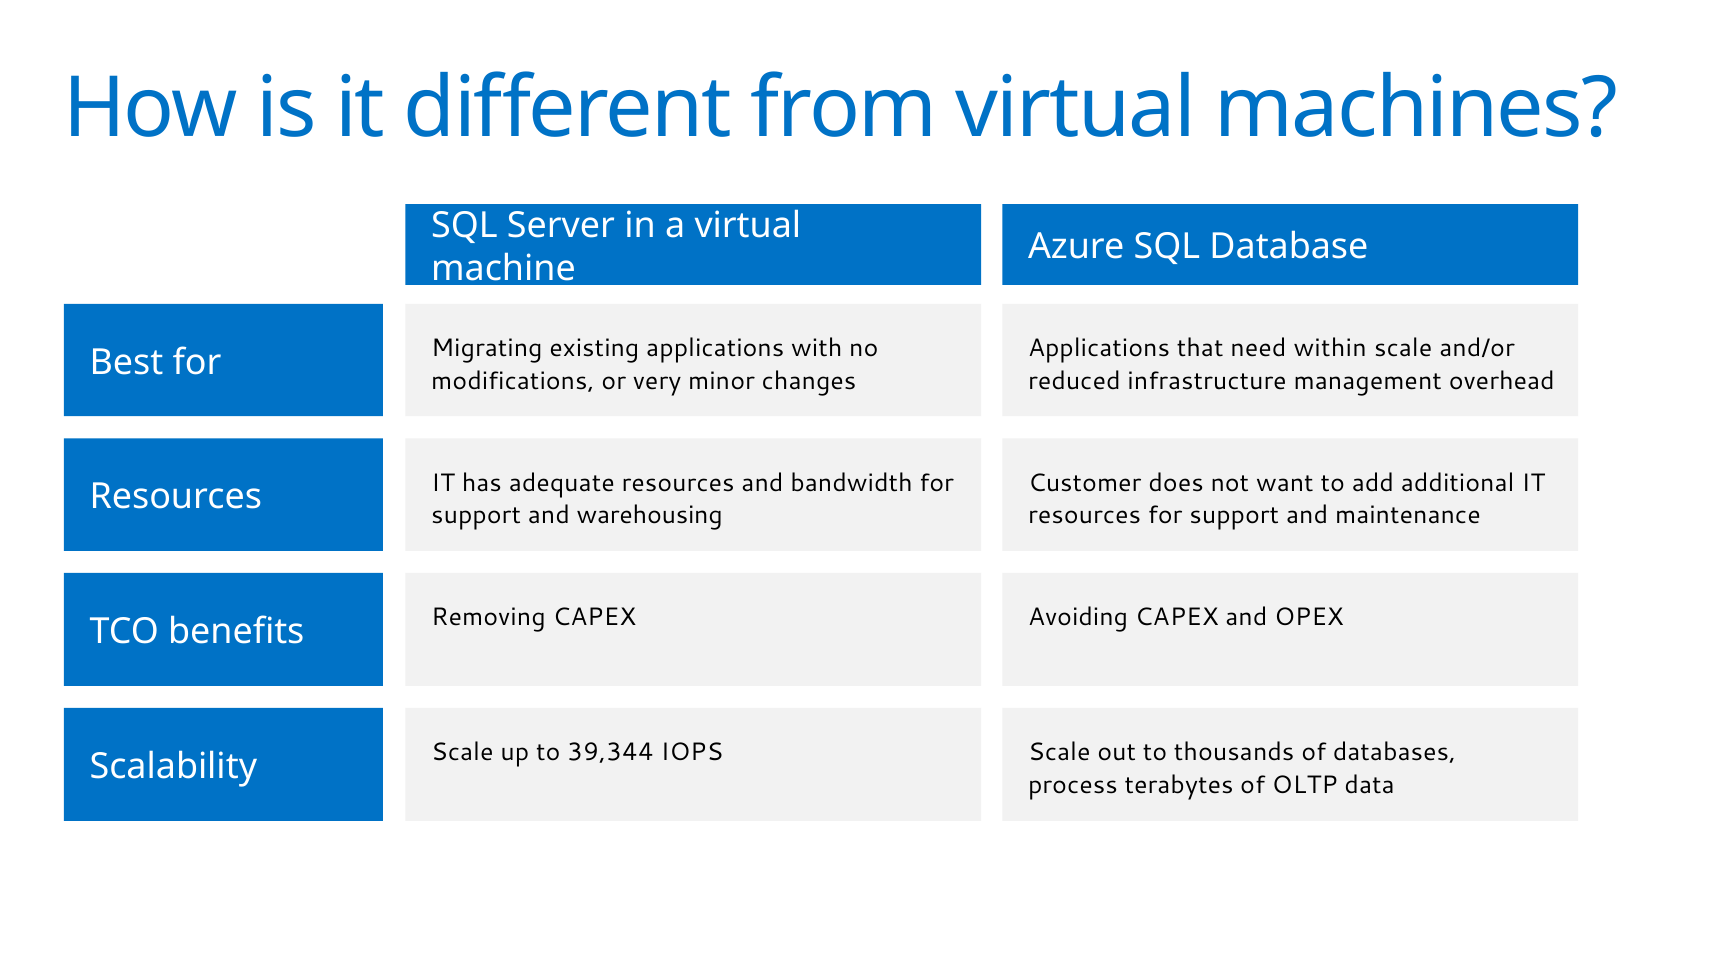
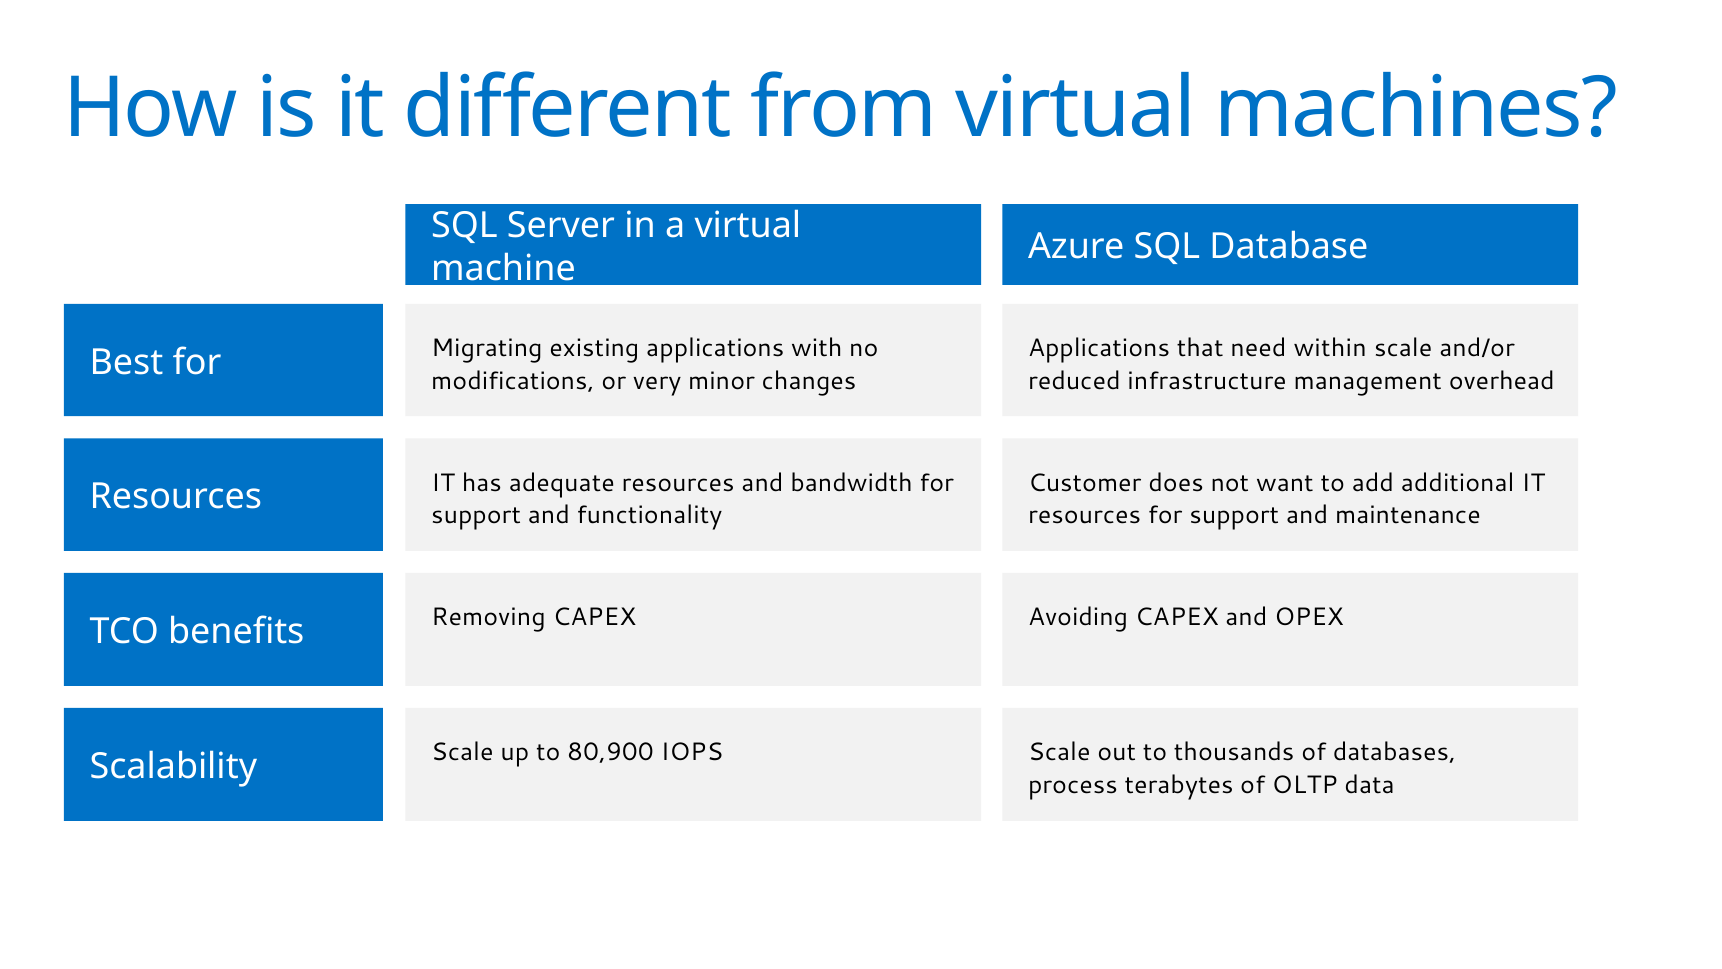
warehousing: warehousing -> functionality (650, 515)
39,344: 39,344 -> 80,900 (611, 752)
